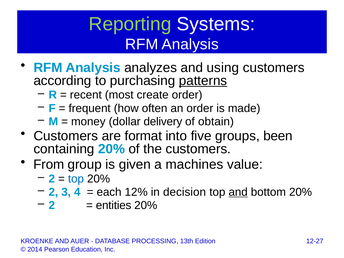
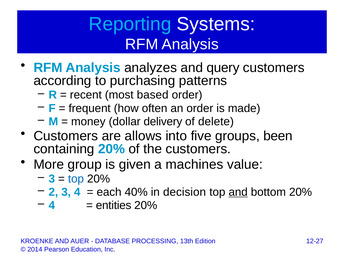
Reporting colour: light green -> light blue (130, 24)
using: using -> query (223, 68)
patterns underline: present -> none (203, 81)
create: create -> based (153, 95)
obtain: obtain -> delete (216, 122)
format: format -> allows (143, 136)
From: From -> More (49, 164)
2: 2 -> 3 (52, 179)
12%: 12% -> 40% (136, 192)
2: 2 -> 4 (52, 205)
